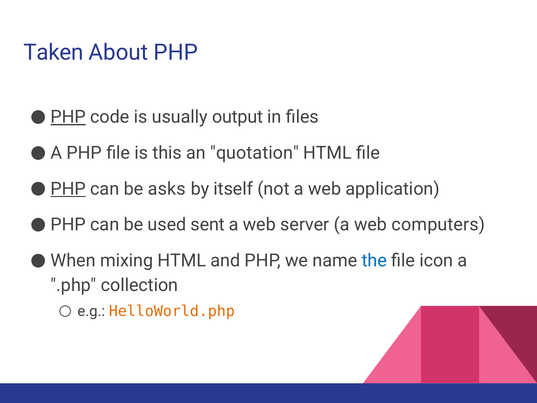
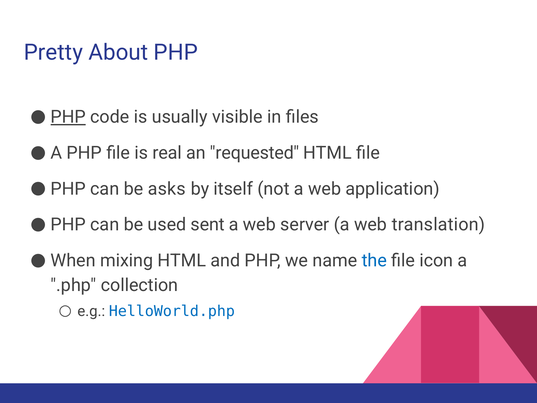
Taken: Taken -> Pretty (53, 52)
output: output -> visible (237, 117)
this: this -> real (167, 153)
quotation: quotation -> requested (255, 153)
PHP underline: present -> none (68, 189)
computers: computers -> translation (438, 225)
HelloWorld.php colour: orange -> blue (172, 311)
